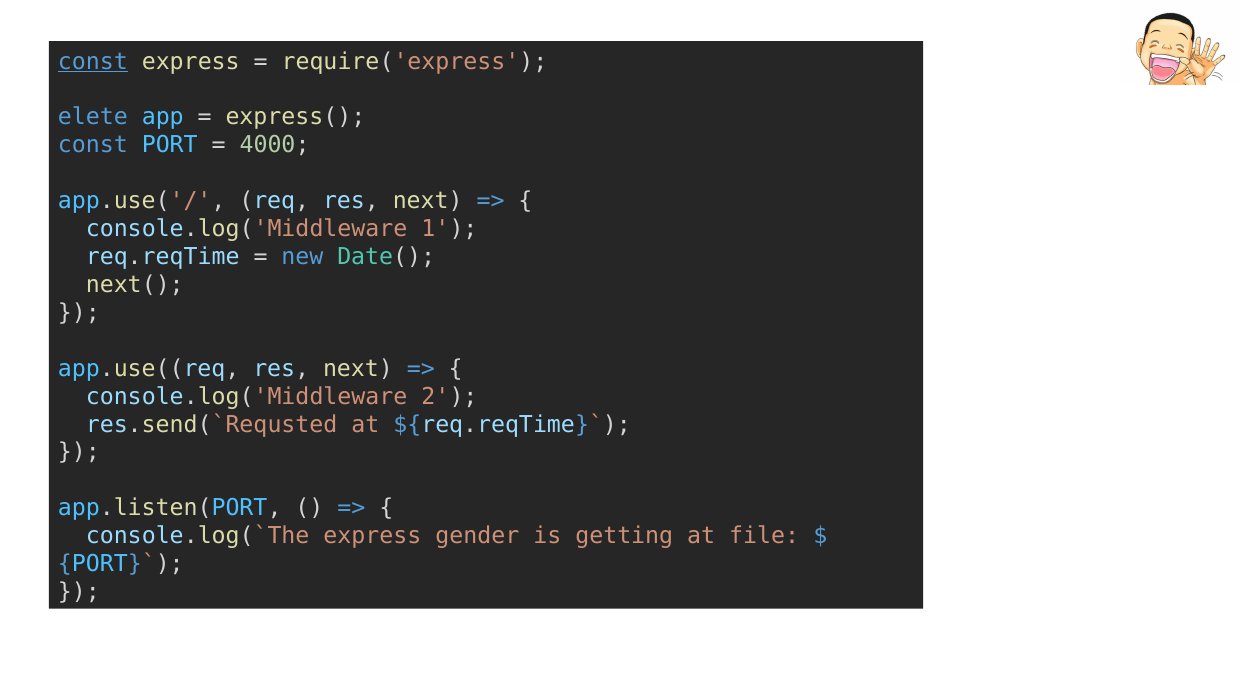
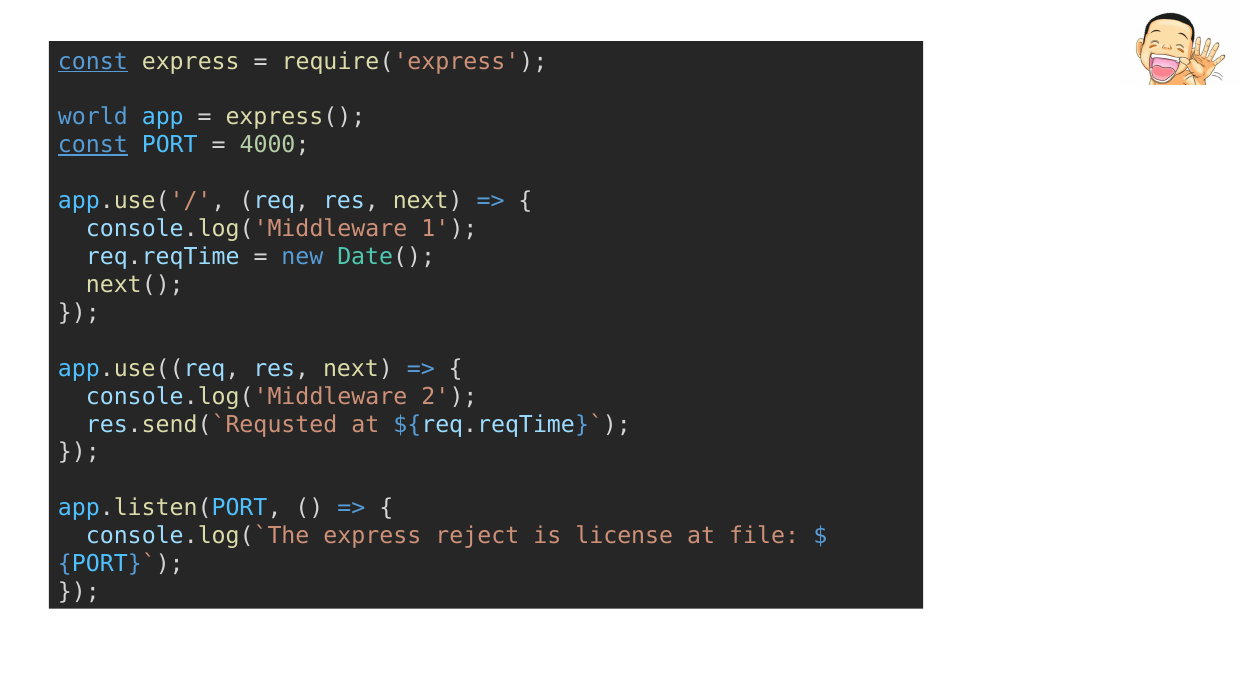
elete: elete -> world (93, 117)
const underline: none -> present (93, 145)
gender: gender -> reject (477, 536)
getting: getting -> license (624, 536)
